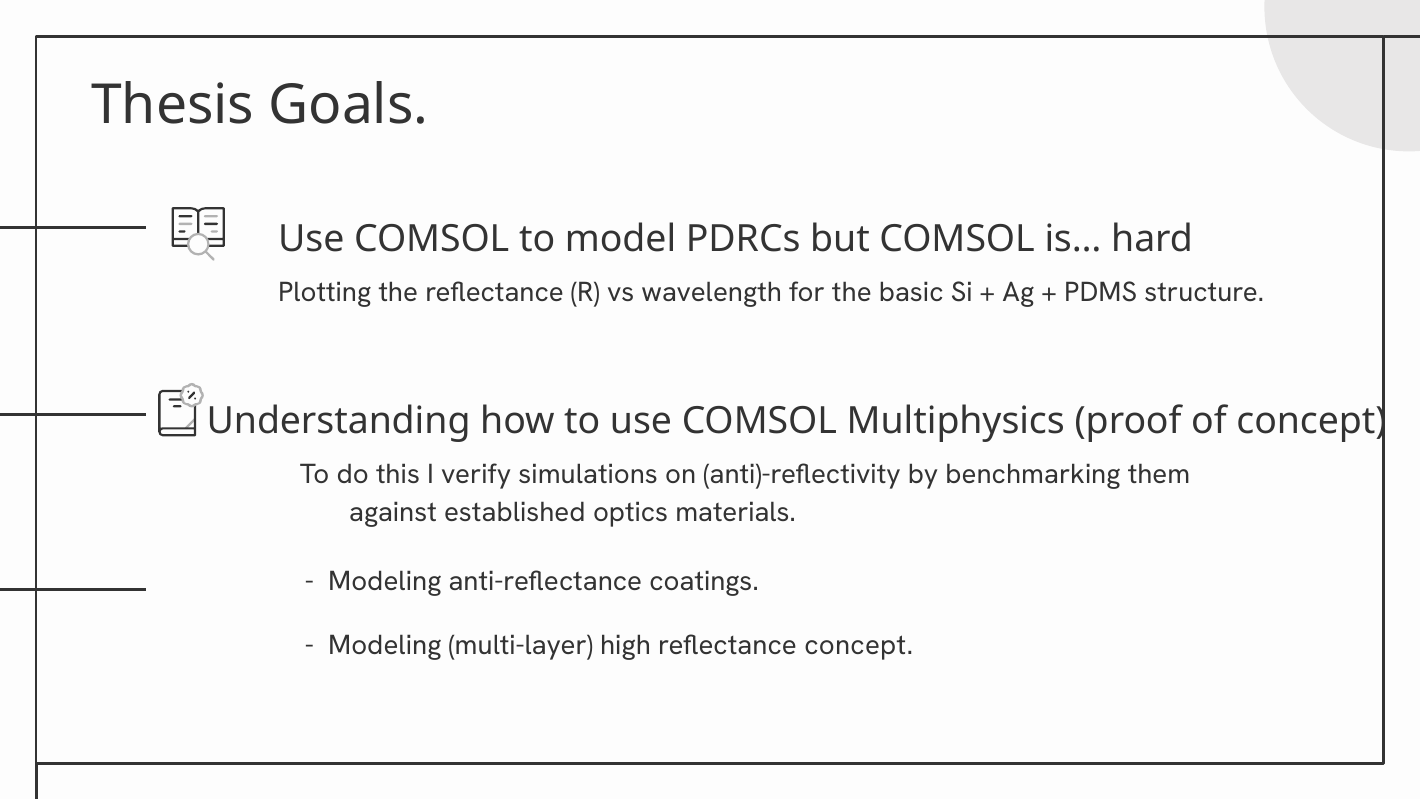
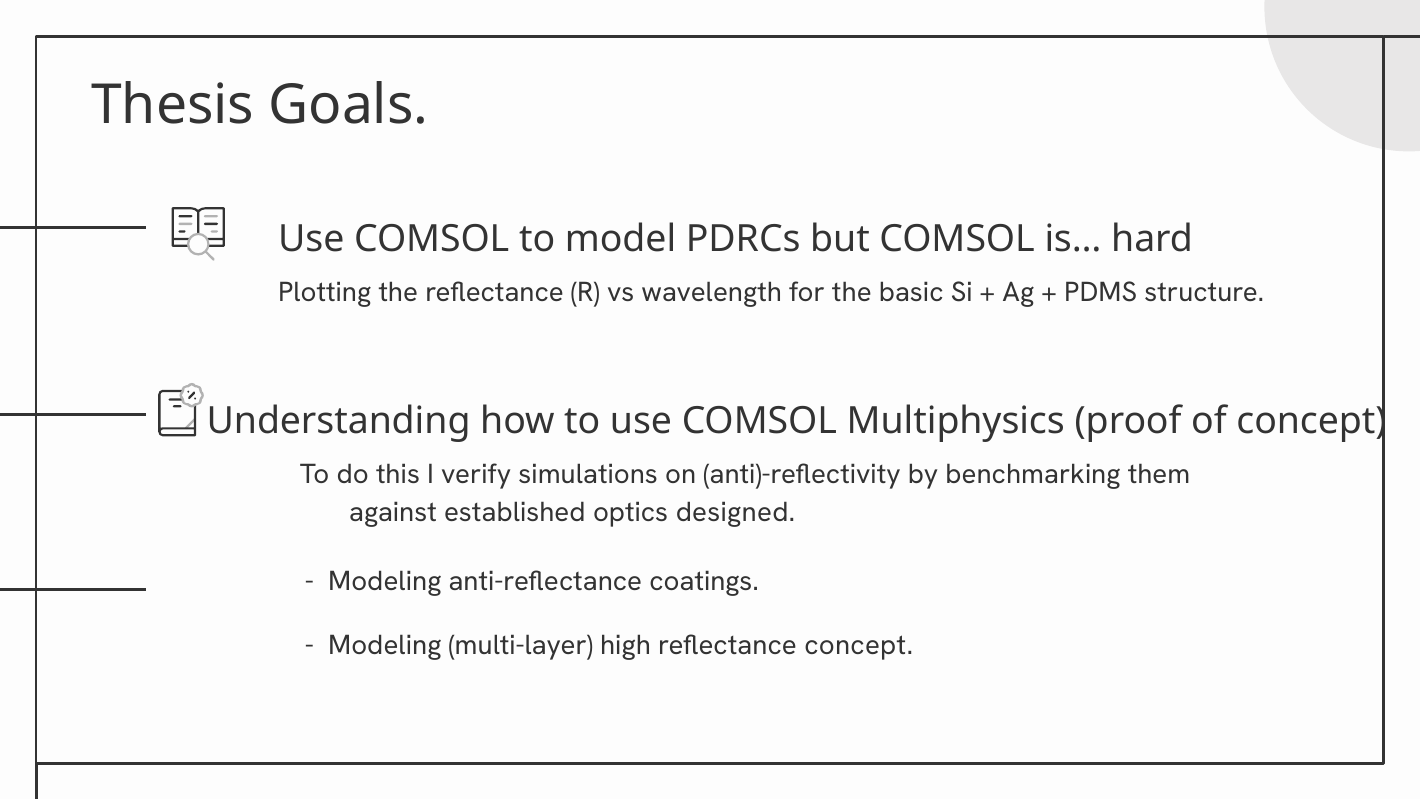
materials: materials -> designed (736, 512)
